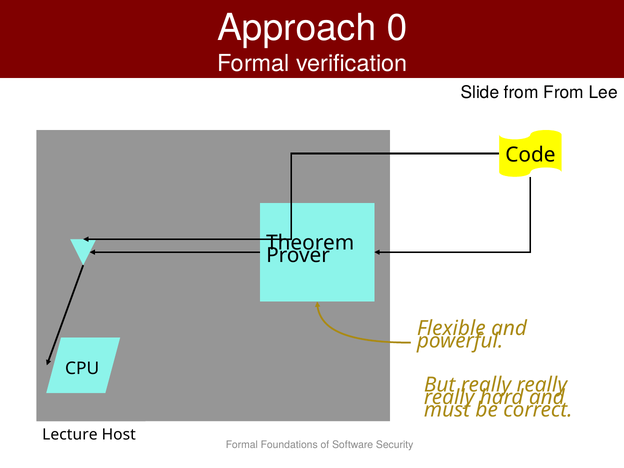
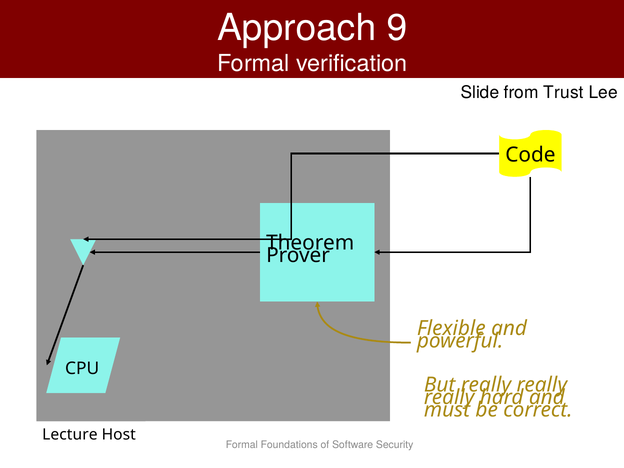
0: 0 -> 9 (397, 28)
from From: From -> Trust (564, 93)
